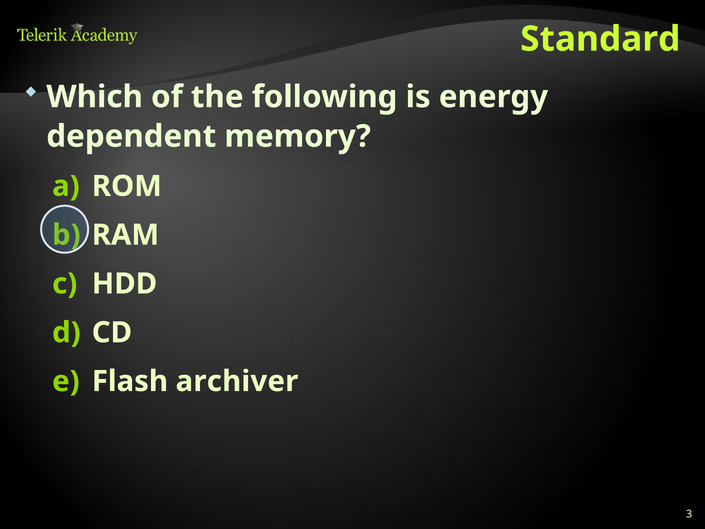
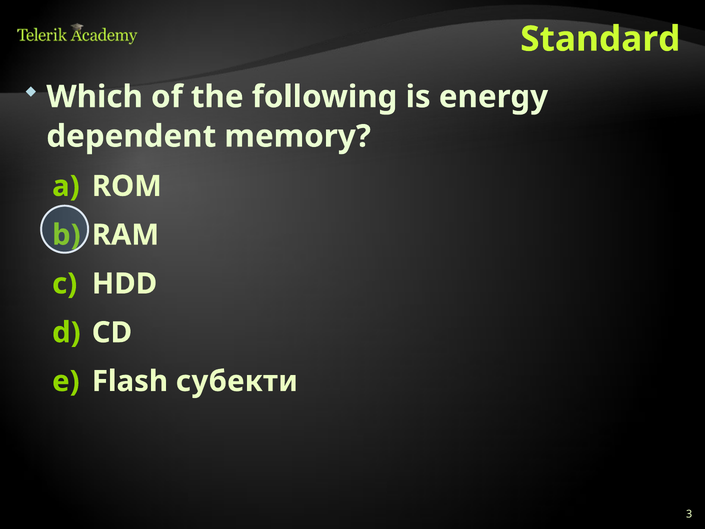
archiver: archiver -> субекти (237, 381)
